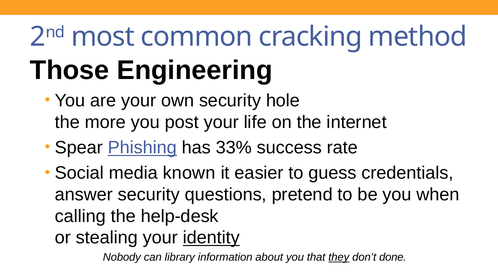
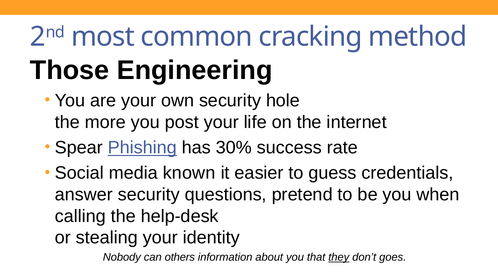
33%: 33% -> 30% (234, 148)
identity underline: present -> none (211, 238)
library: library -> others (180, 257)
done: done -> goes (393, 257)
